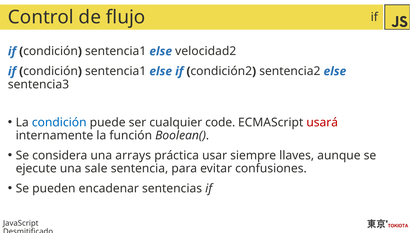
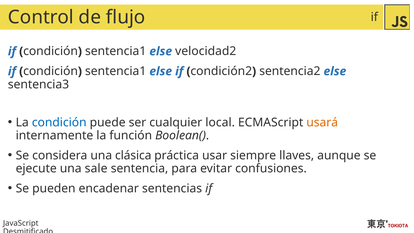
code: code -> local (220, 122)
usará colour: red -> orange (322, 122)
arrays: arrays -> clásica (133, 155)
